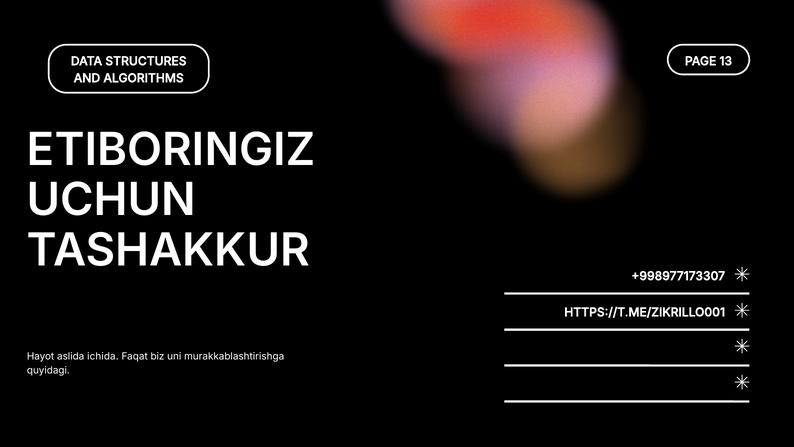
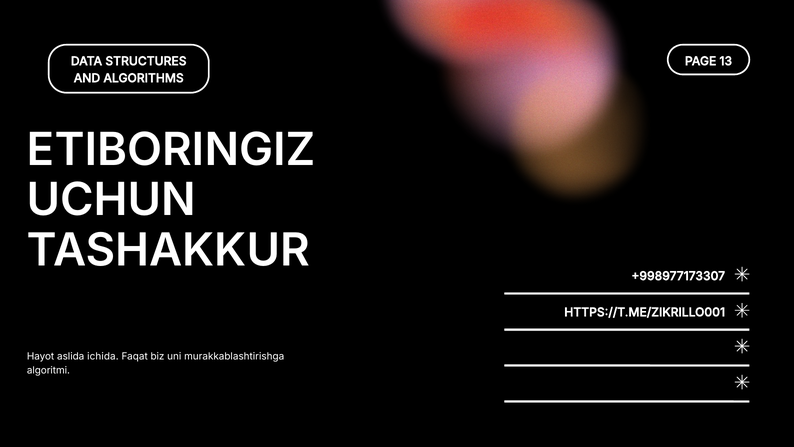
quyidagi: quyidagi -> algoritmi (48, 370)
